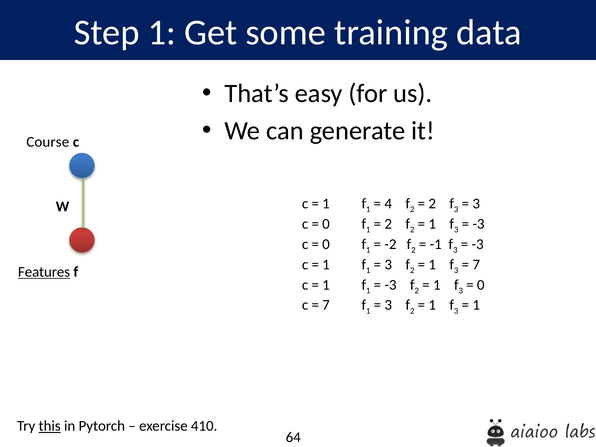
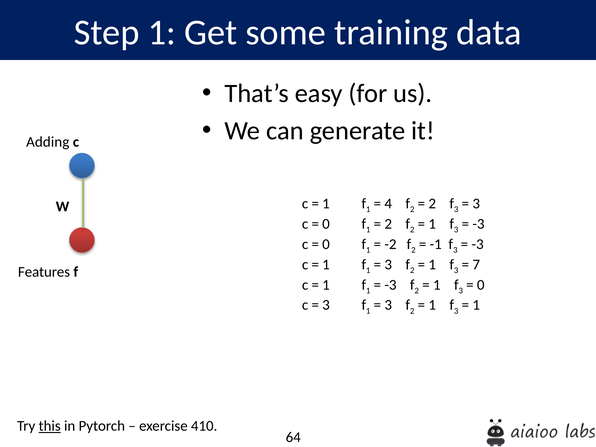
Course: Course -> Adding (48, 142)
Features underline: present -> none (44, 272)
7: 7 -> 3 (326, 305)
